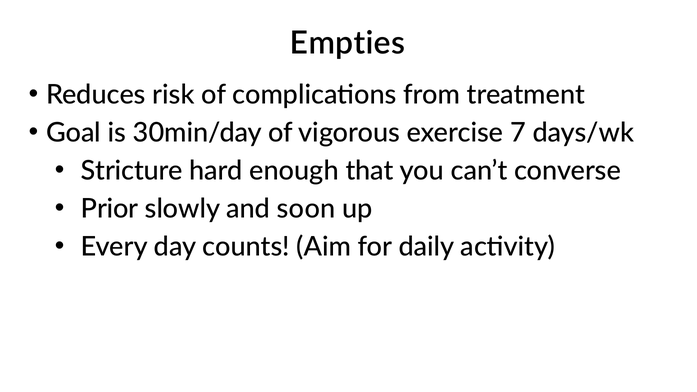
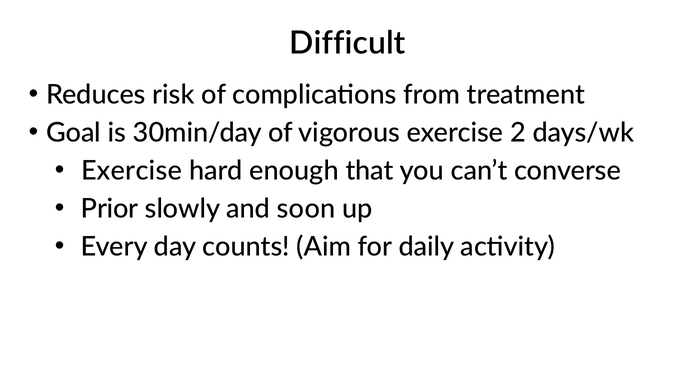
Empties: Empties -> Difficult (348, 43)
7: 7 -> 2 (518, 133)
Stricture: Stricture -> Exercise (132, 171)
